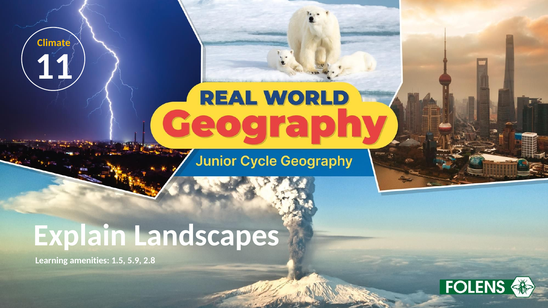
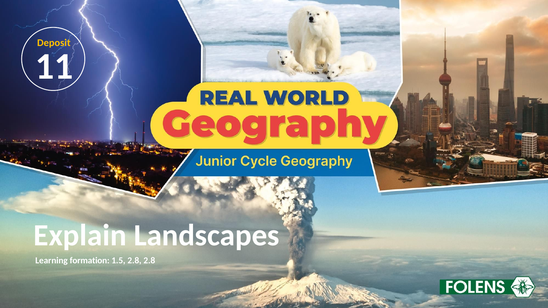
Climate: Climate -> Deposit (54, 43)
amenities: amenities -> formation (90, 261)
1.5 5.9: 5.9 -> 2.8 (134, 261)
